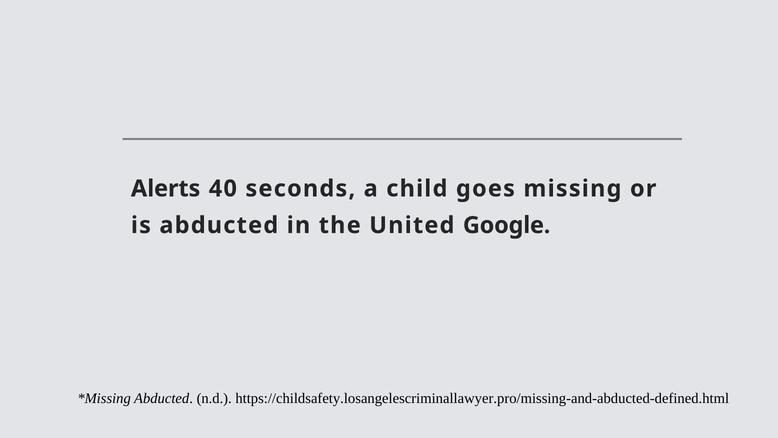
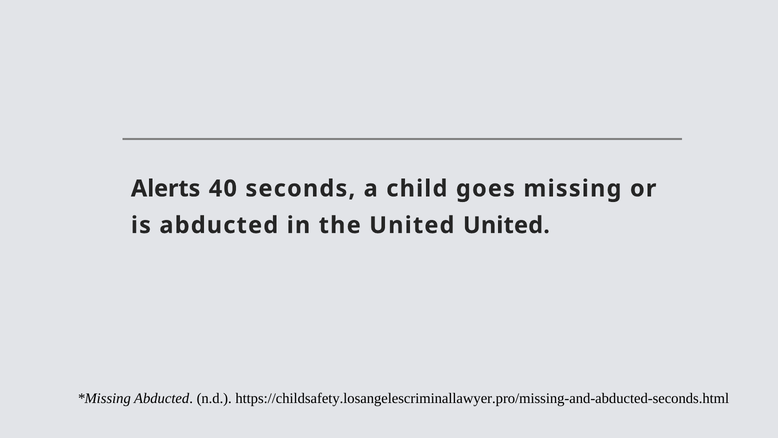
United Google: Google -> United (506, 225)
https://childsafety.losangelescriminallawyer.pro/missing-and-abducted-defined.html: https://childsafety.losangelescriminallawyer.pro/missing-and-abducted-defined.html -> https://childsafety.losangelescriminallawyer.pro/missing-and-abducted-seconds.html (482, 398)
